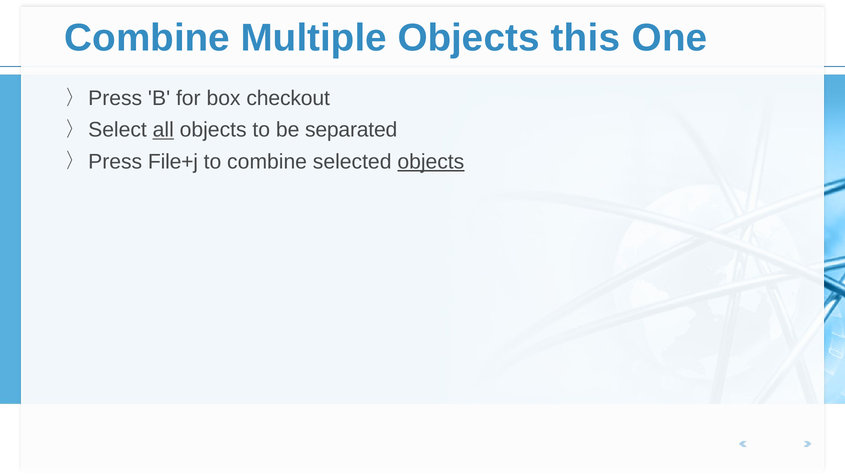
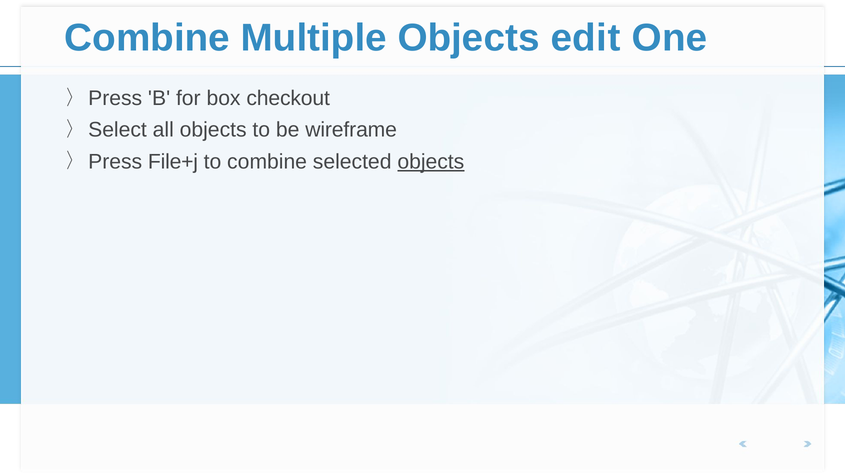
this: this -> edit (586, 38)
all underline: present -> none (163, 130)
separated: separated -> wireframe (351, 130)
